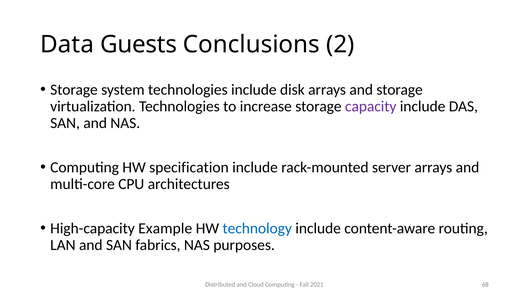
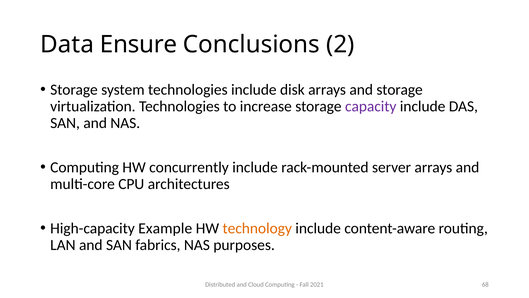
Guests: Guests -> Ensure (139, 44)
specification: specification -> concurrently (189, 167)
technology colour: blue -> orange (257, 228)
